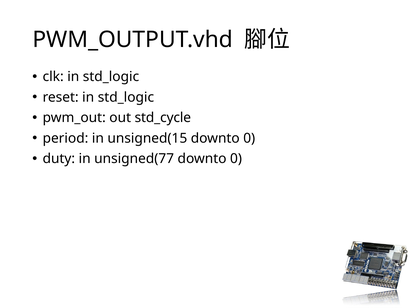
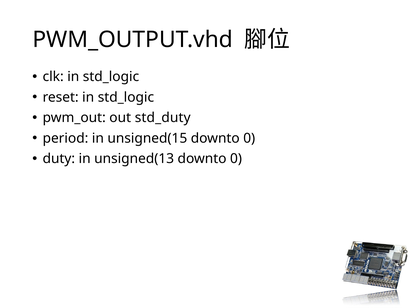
std_cycle: std_cycle -> std_duty (163, 118)
unsigned(77: unsigned(77 -> unsigned(13 (134, 159)
